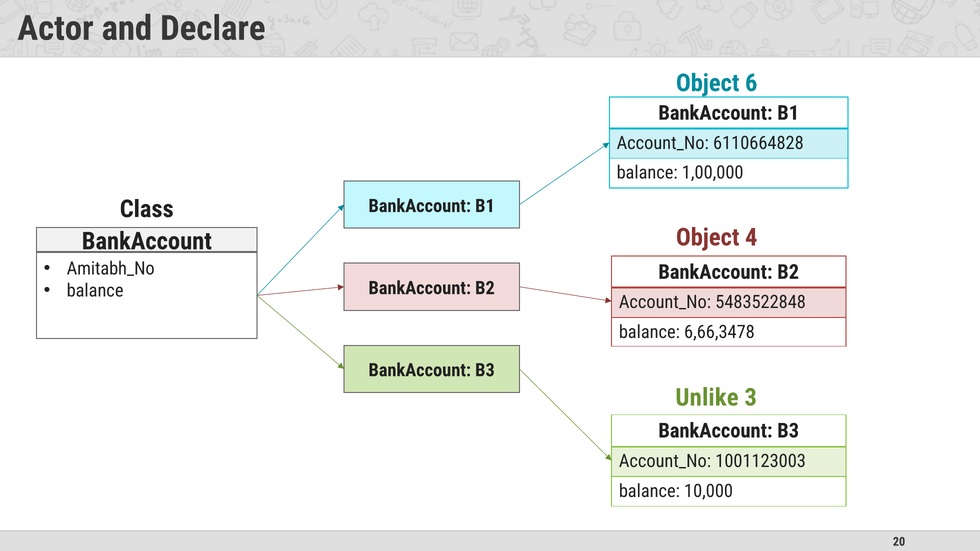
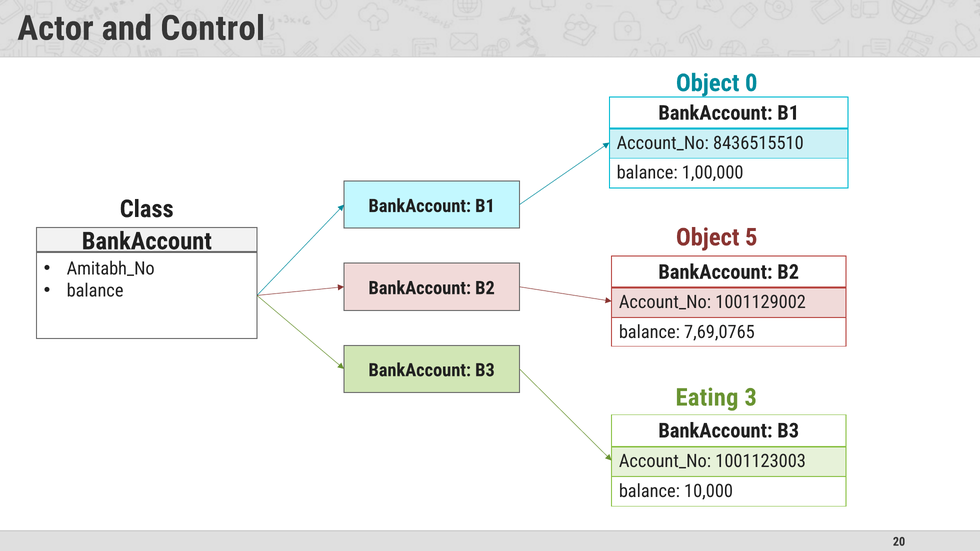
Declare: Declare -> Control (213, 28)
6: 6 -> 0 (751, 83)
6110664828: 6110664828 -> 8436515510 (758, 143)
4: 4 -> 5 (751, 237)
5483522848: 5483522848 -> 1001129002 (761, 302)
6,66,3478: 6,66,3478 -> 7,69,0765 (719, 332)
Unlike: Unlike -> Eating (707, 398)
